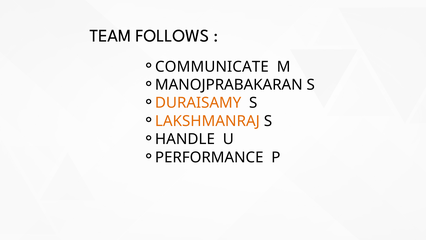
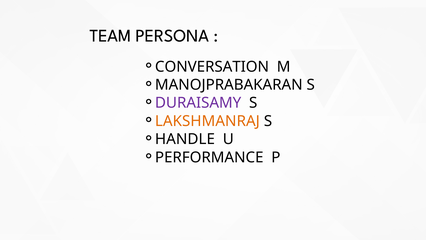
FOLLOWS: FOLLOWS -> PERSONA (172, 36)
COMMUNICATE: COMMUNICATE -> CONVERSATION (212, 67)
DURAISAMY colour: orange -> purple (198, 103)
